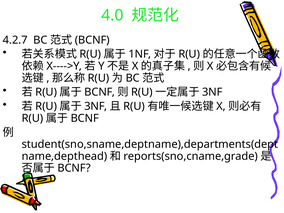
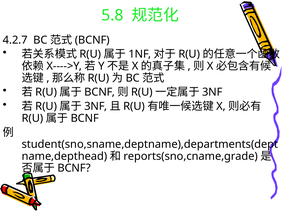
4.0: 4.0 -> 5.8 (113, 15)
